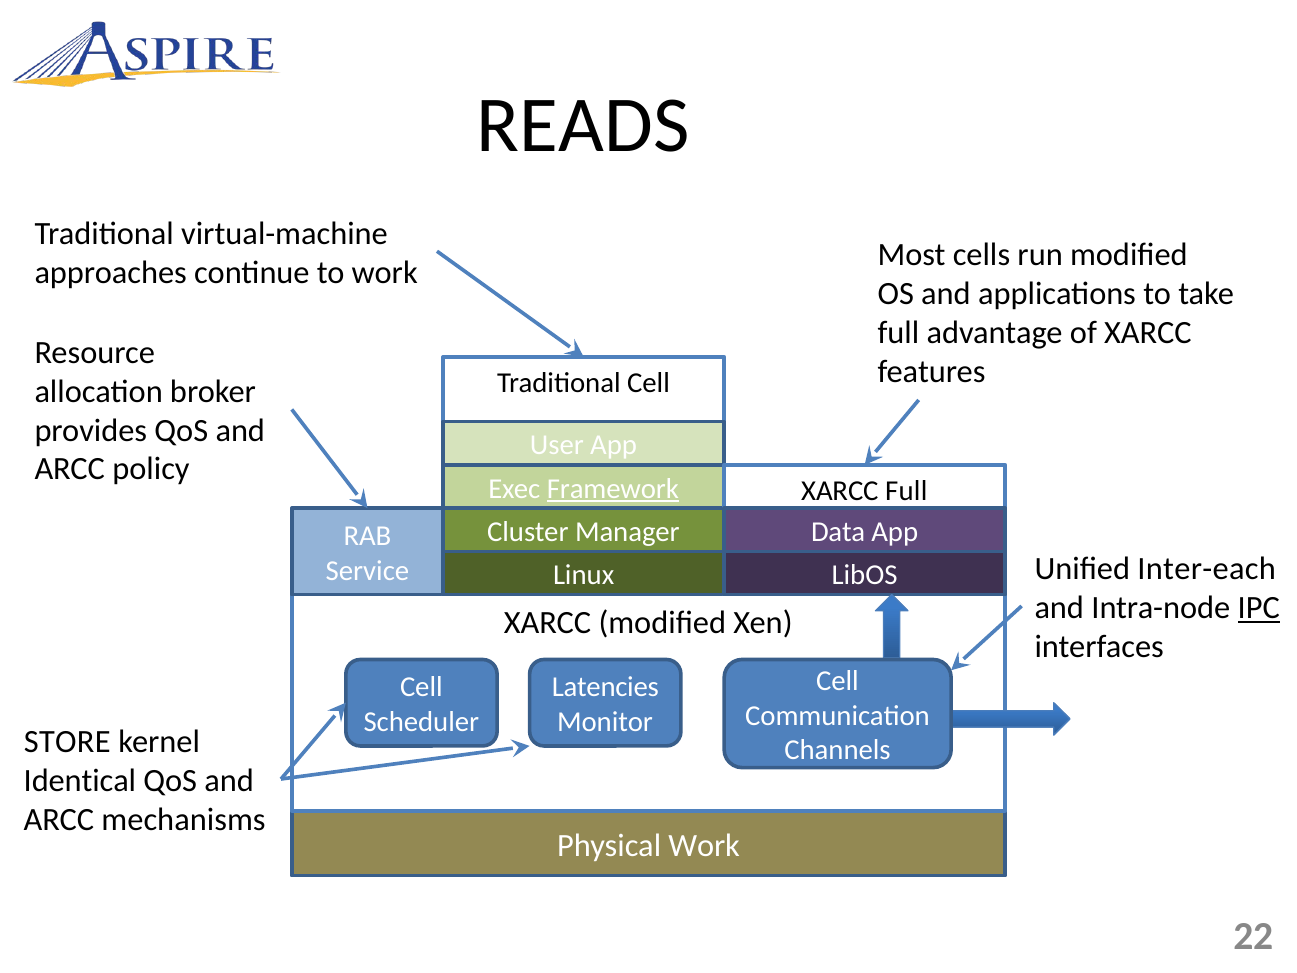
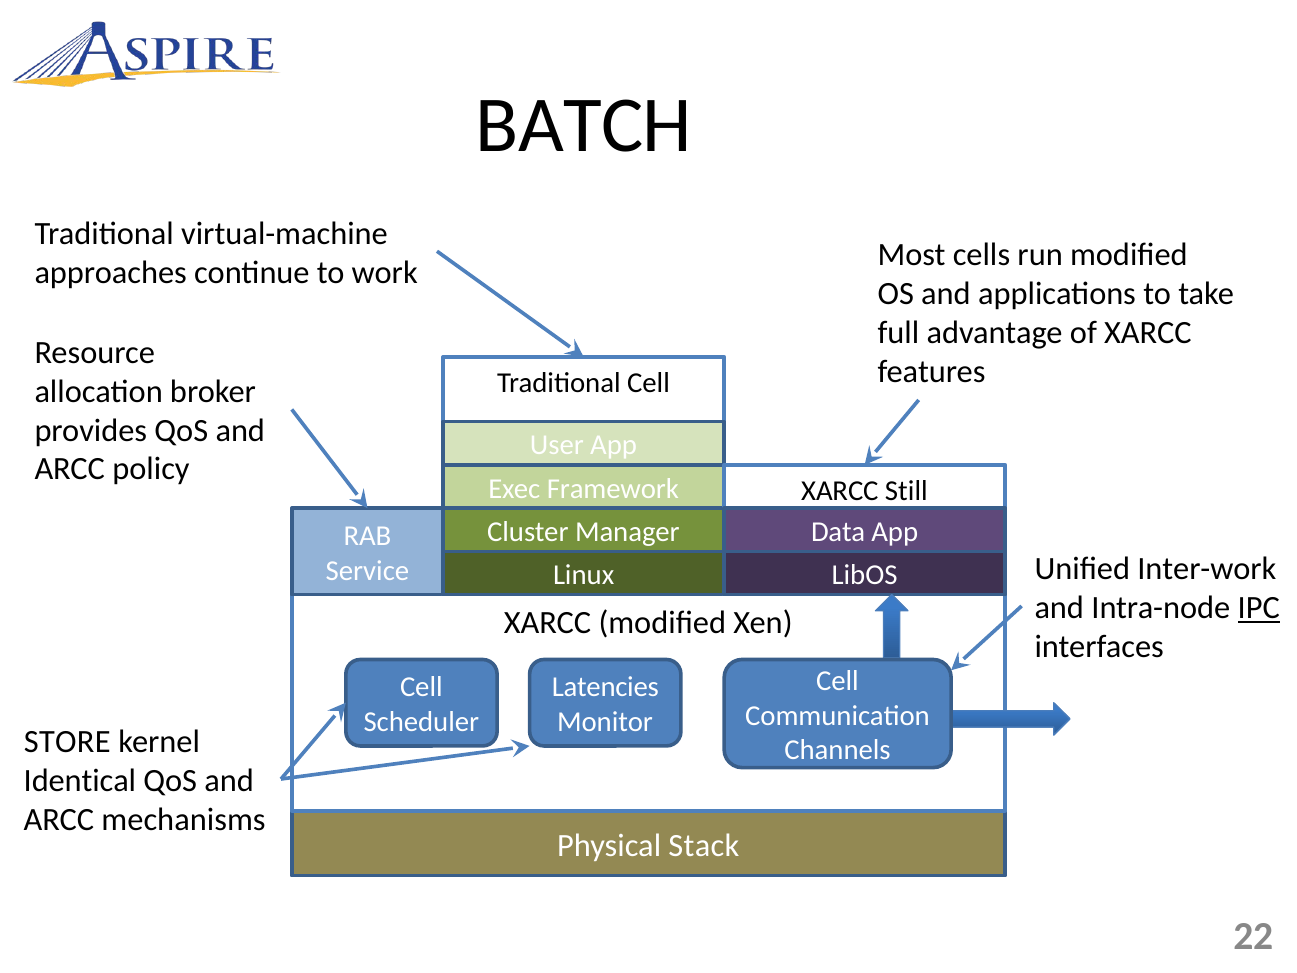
READS: READS -> BATCH (584, 126)
Framework underline: present -> none (613, 488)
XARCC Full: Full -> Still (906, 491)
Inter-each: Inter-each -> Inter-work (1207, 569)
Physical Work: Work -> Stack (704, 845)
